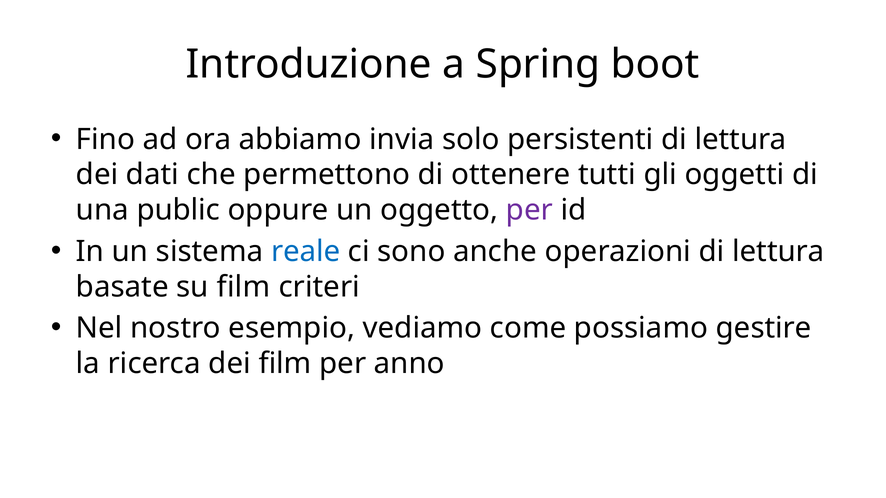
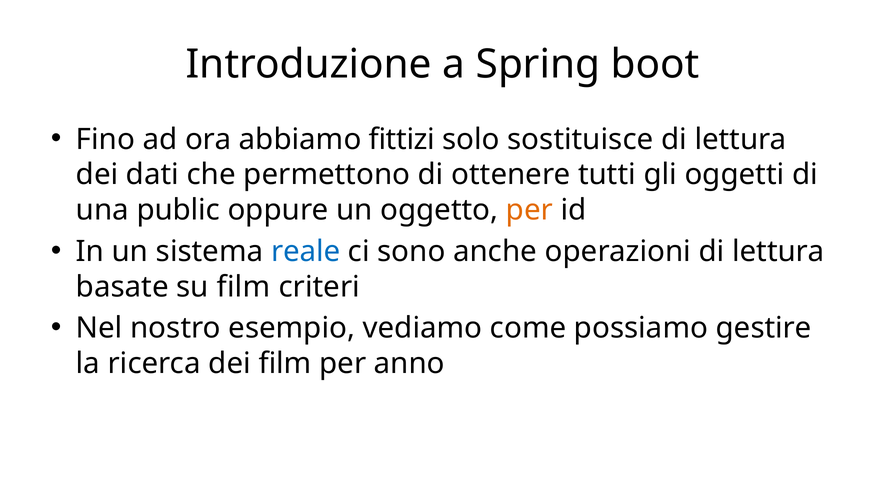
invia: invia -> fittizi (402, 139)
persistenti: persistenti -> sostituisce (580, 139)
per colour: purple -> orange (529, 210)
